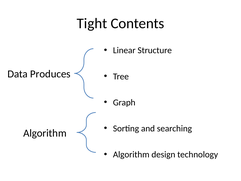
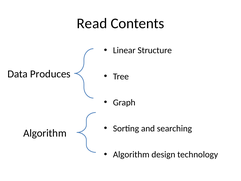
Tight: Tight -> Read (92, 23)
